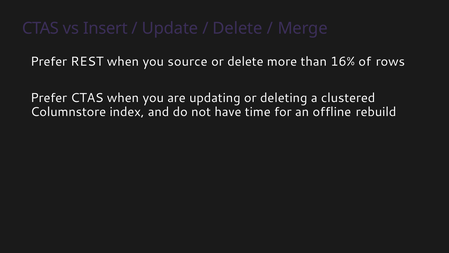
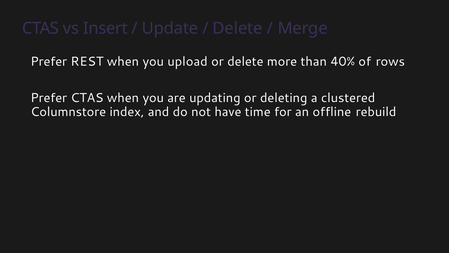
source: source -> upload (188, 61)
16%: 16% -> 40% (343, 61)
